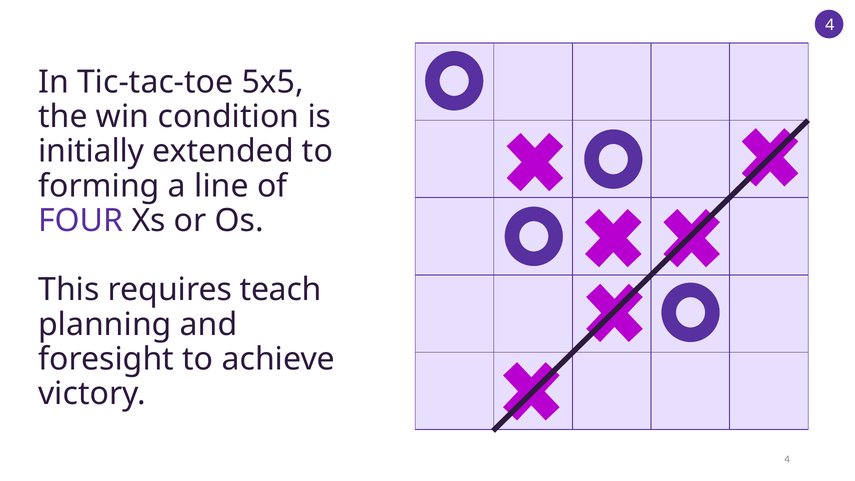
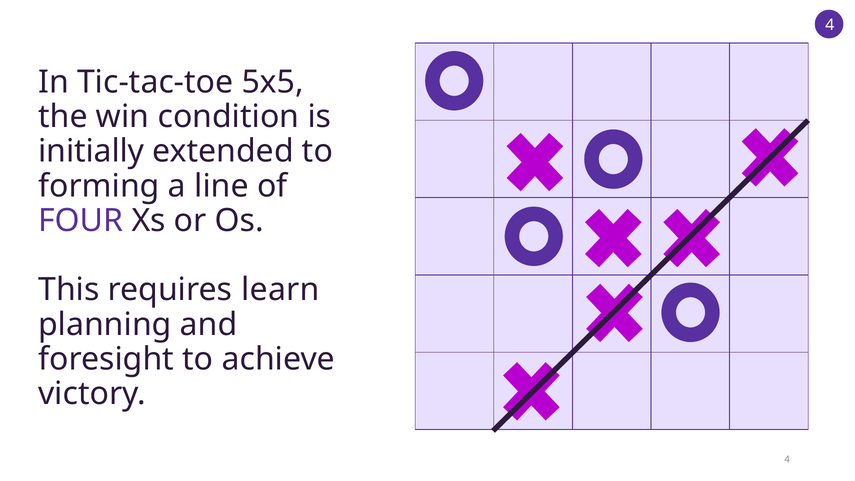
teach: teach -> learn (280, 290)
